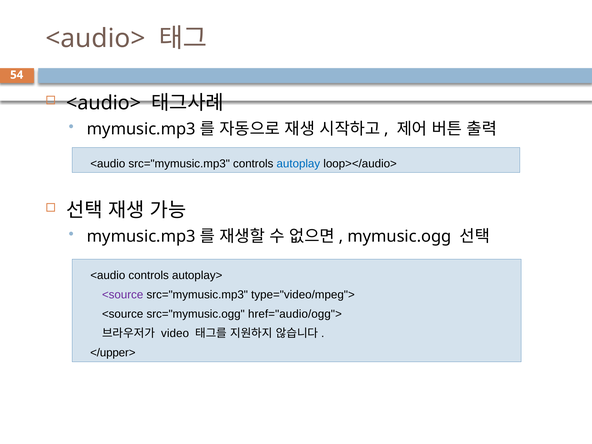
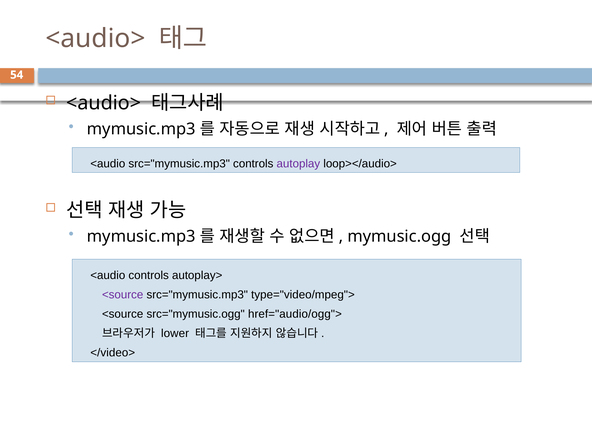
autoplay colour: blue -> purple (298, 164)
video: video -> lower (175, 333)
</upper>: </upper> -> </video> (113, 353)
